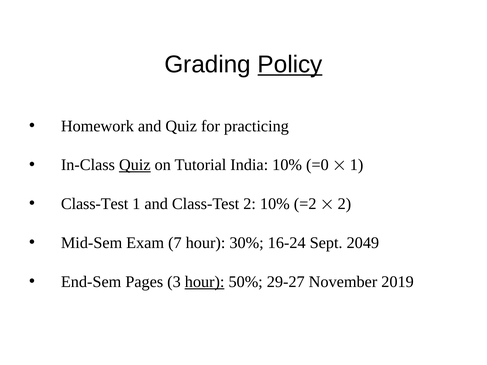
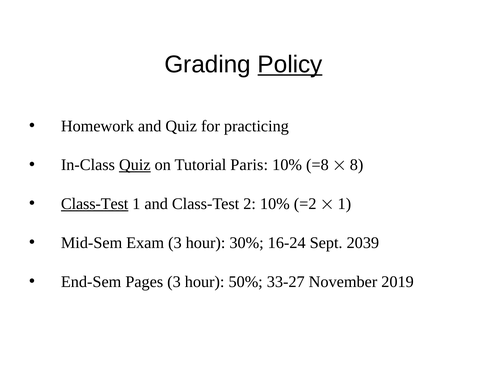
India: India -> Paris (249, 165)
=0: =0 -> =8 (317, 165)
1: 1 -> 8 (357, 165)
Class-Test underline: none -> present (95, 204)
2: 2 -> 1 (344, 204)
Exam 7: 7 -> 3 (175, 243)
2049: 2049 -> 2039 (363, 243)
hour underline: present -> none (205, 282)
29-27: 29-27 -> 33-27 (286, 282)
